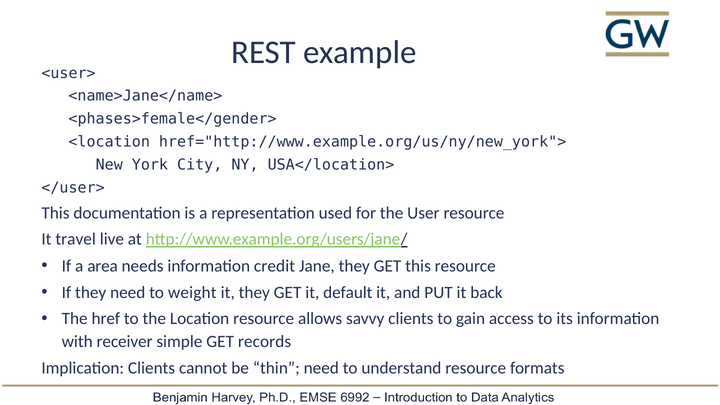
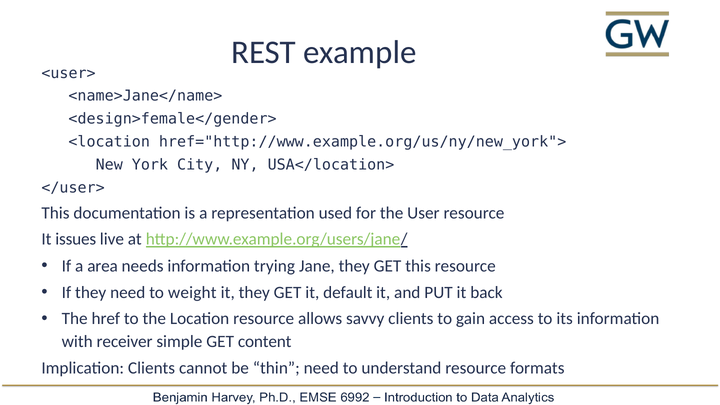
<phases>female</gender>: <phases>female</gender> -> <design>female</gender> (173, 119)
travel: travel -> issues (76, 239)
credit: credit -> trying (275, 266)
records: records -> content (265, 342)
